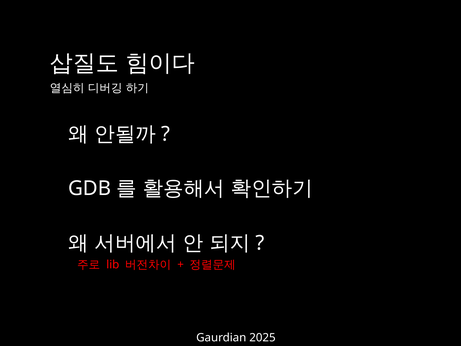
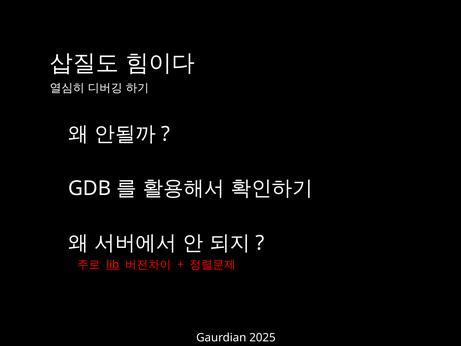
lib underline: none -> present (113, 264)
